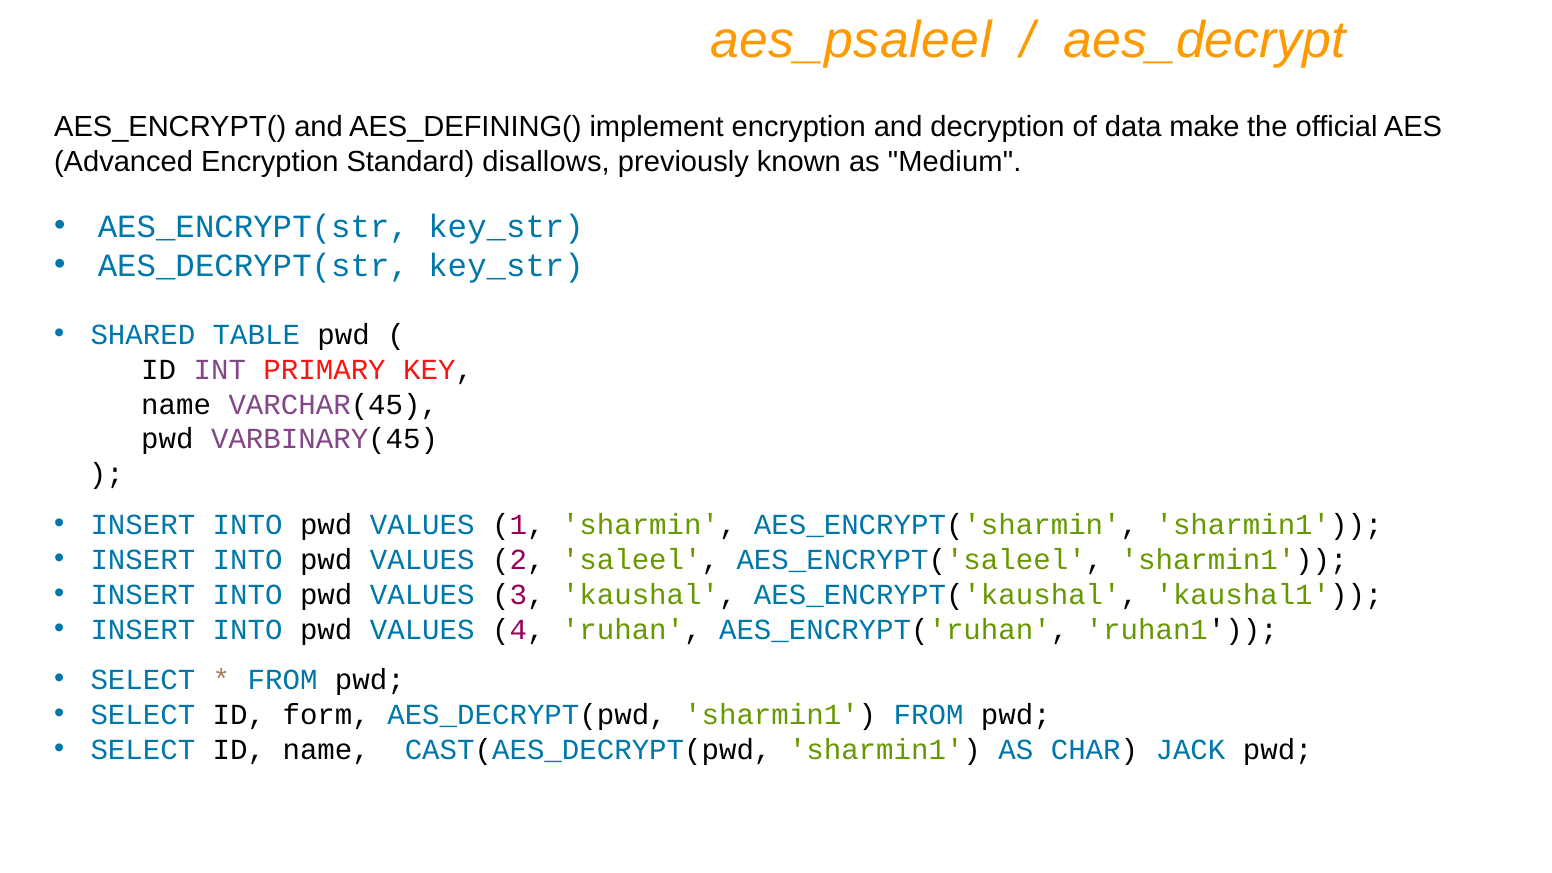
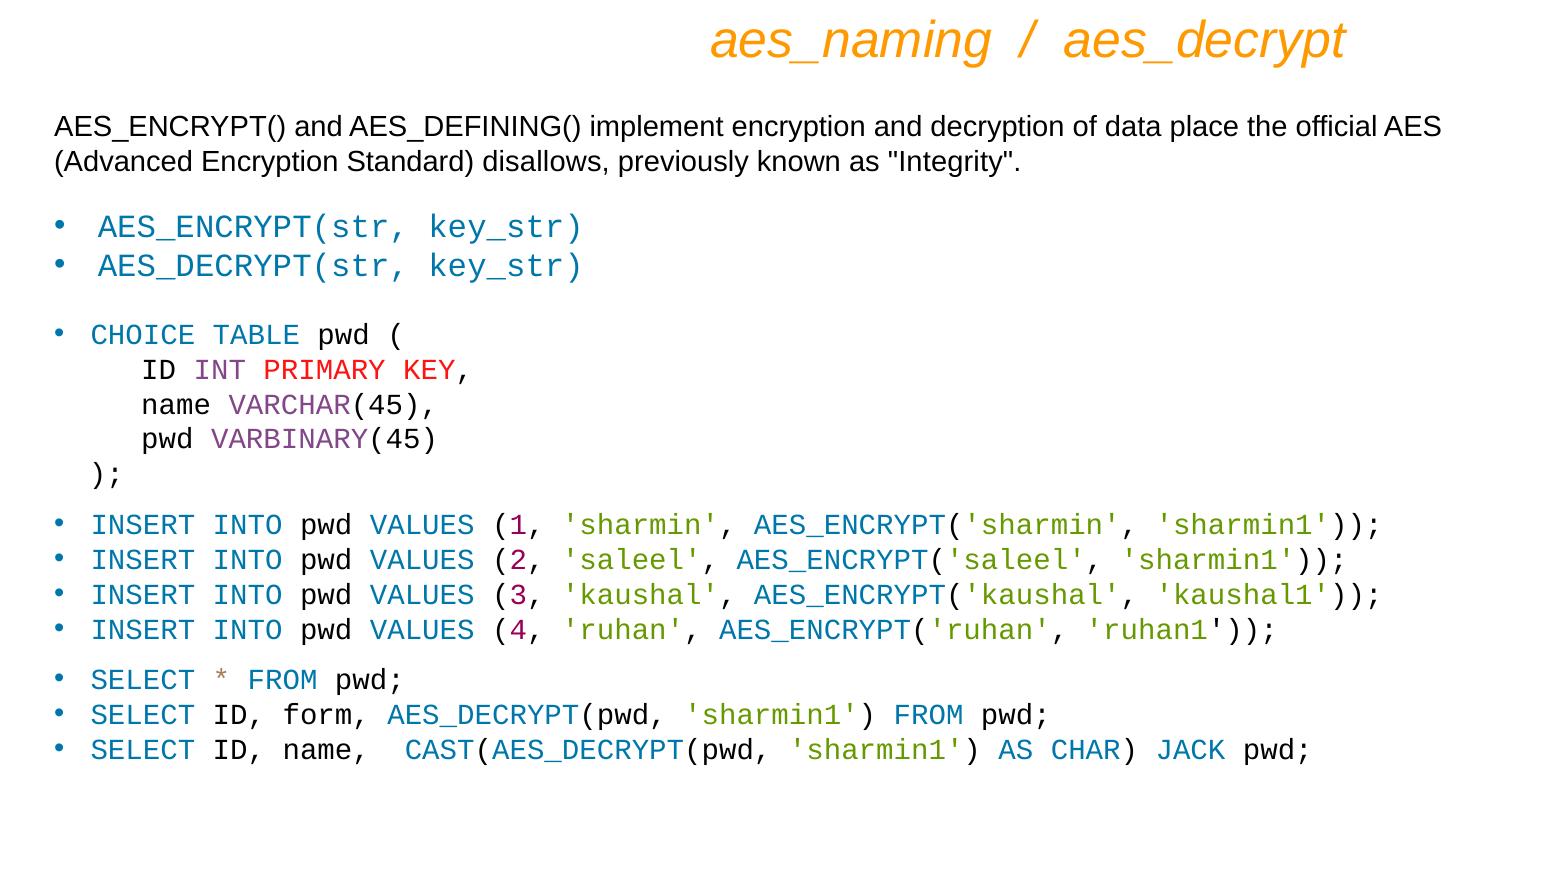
aes_psaleel: aes_psaleel -> aes_naming (851, 40)
make: make -> place (1204, 127)
Medium: Medium -> Integrity (955, 162)
SHARED: SHARED -> CHOICE (143, 335)
